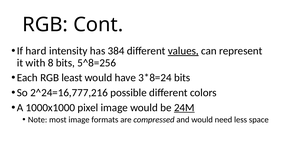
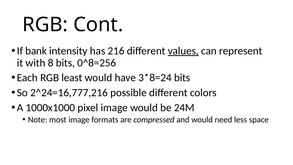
hard: hard -> bank (36, 51)
384: 384 -> 216 (116, 51)
5^8=256: 5^8=256 -> 0^8=256 (97, 63)
24M underline: present -> none (184, 107)
